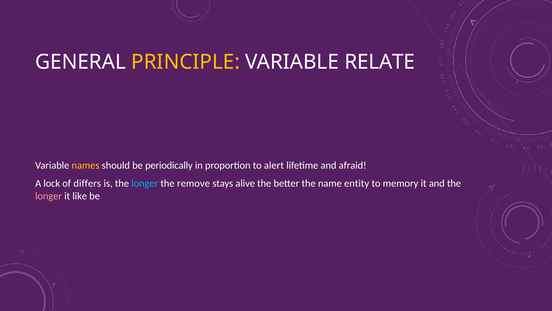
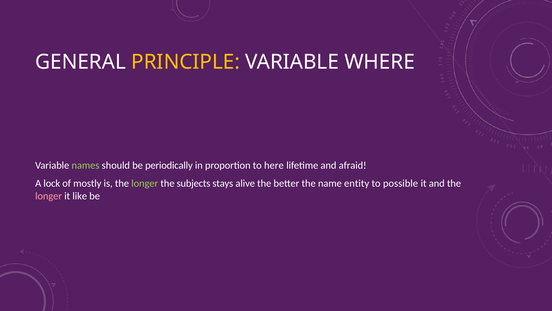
RELATE: RELATE -> WHERE (380, 62)
names colour: yellow -> light green (86, 165)
alert: alert -> here (274, 165)
differs: differs -> mostly (87, 183)
longer colour: light blue -> light green (145, 183)
remove: remove -> subjects (194, 183)
memory: memory -> possible (401, 183)
